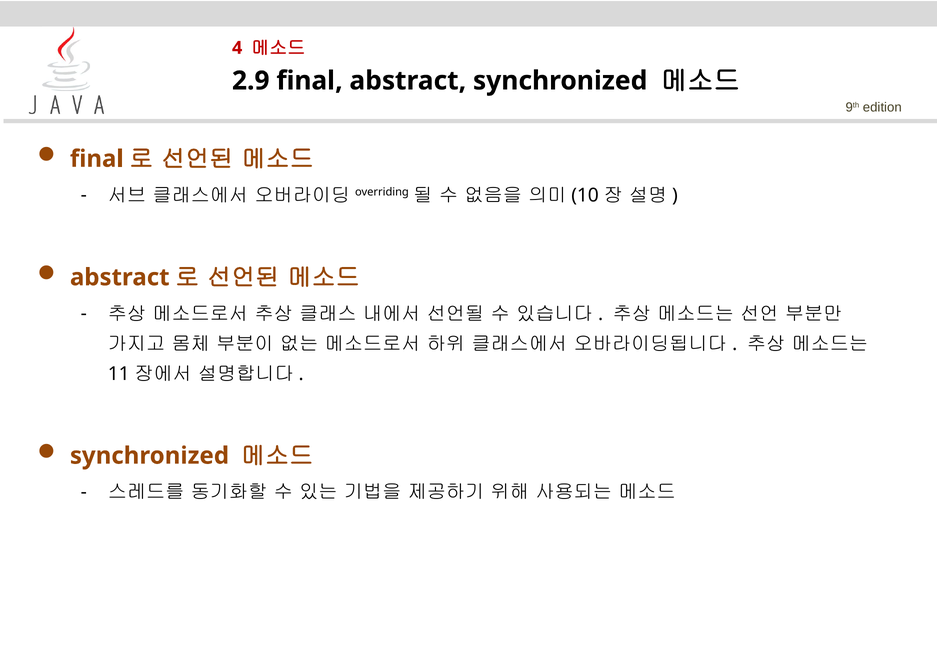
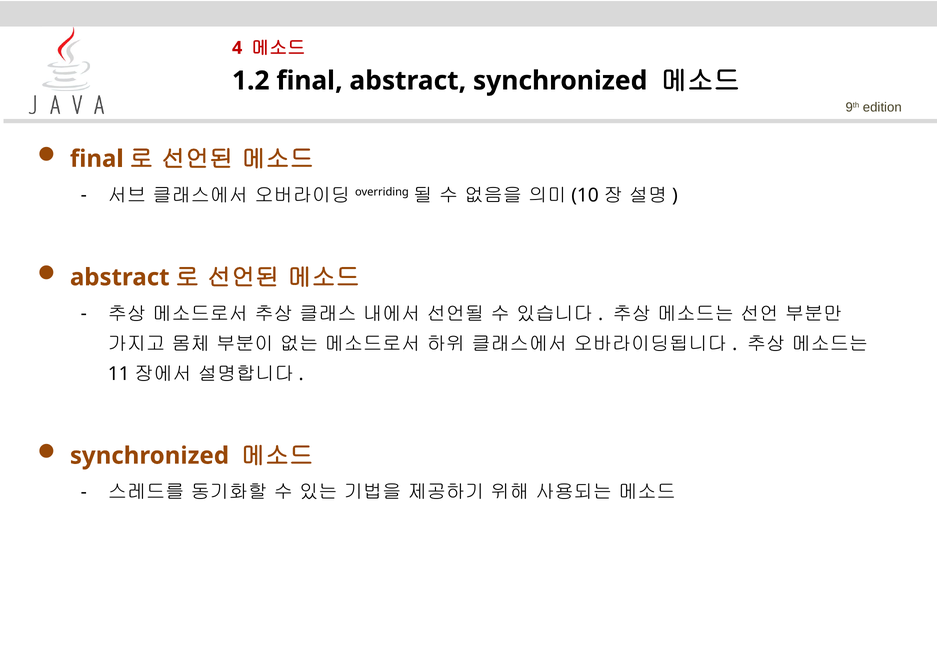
2.9: 2.9 -> 1.2 (251, 81)
